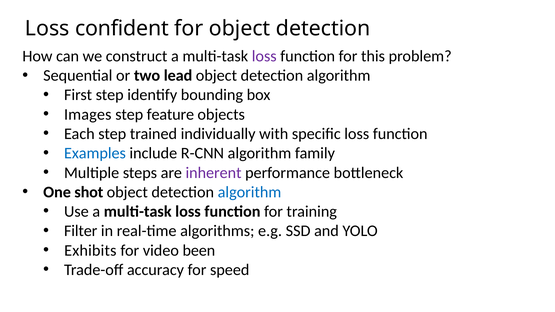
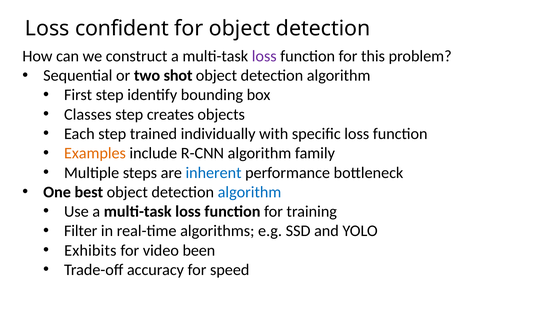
lead: lead -> shot (178, 76)
Images: Images -> Classes (88, 114)
feature: feature -> creates (170, 114)
Examples colour: blue -> orange (95, 153)
inherent colour: purple -> blue (214, 173)
shot: shot -> best (89, 192)
